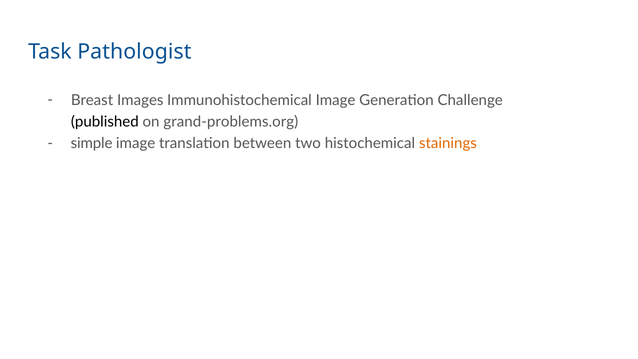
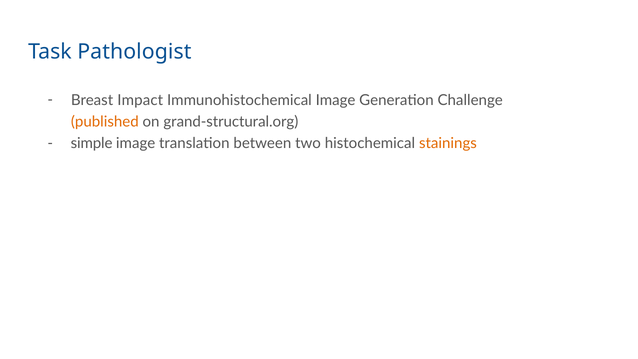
Images: Images -> Impact (140, 100)
published colour: black -> orange (105, 122)
grand-problems.org: grand-problems.org -> grand-structural.org (231, 122)
